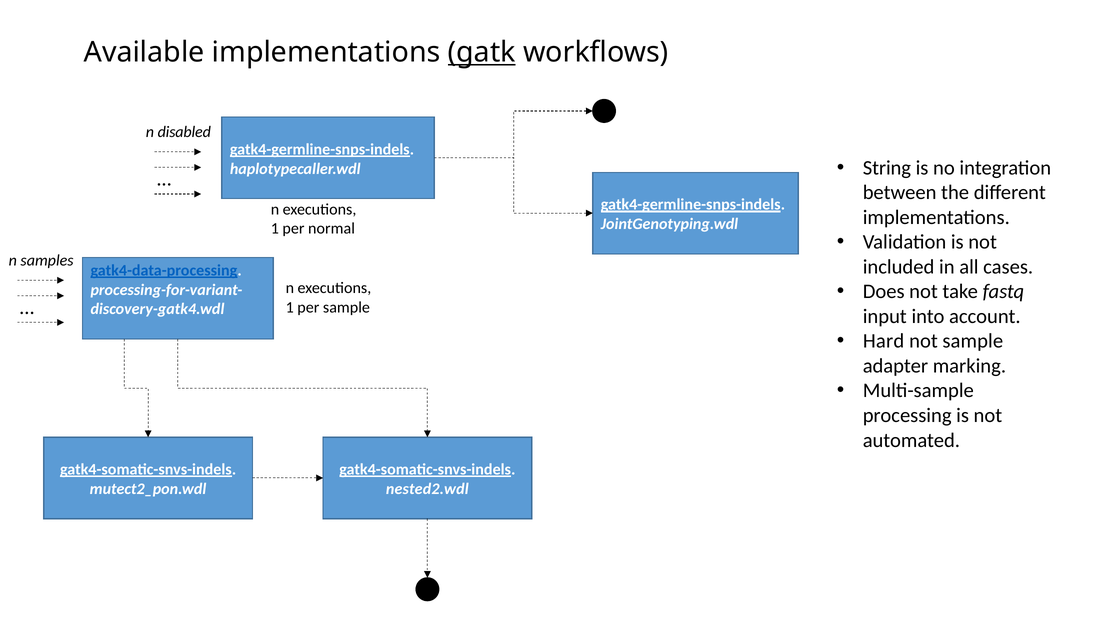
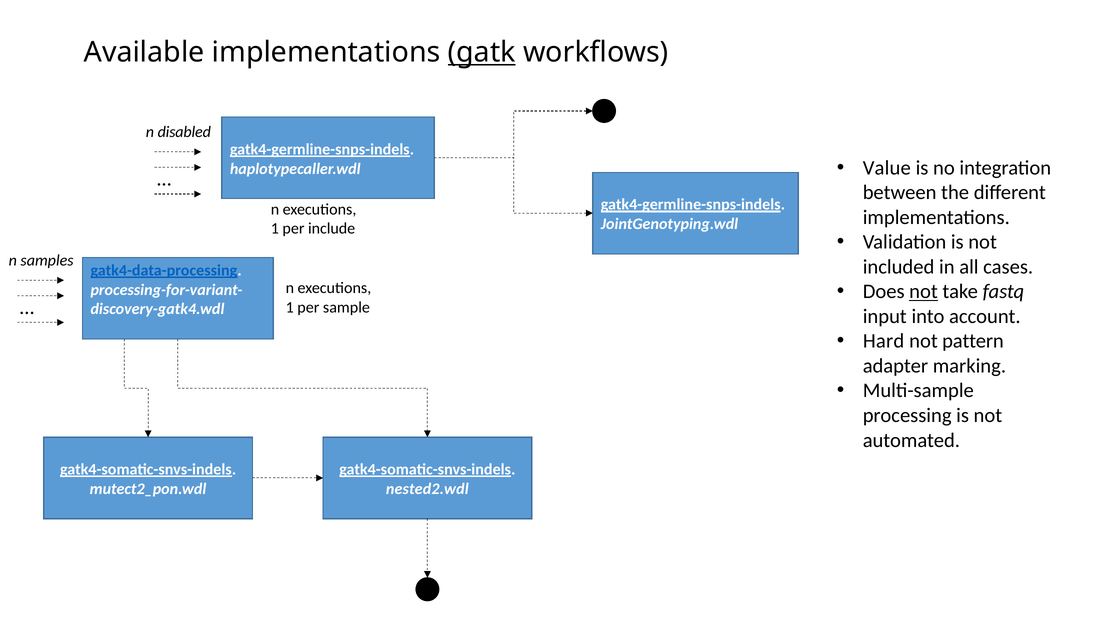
String: String -> Value (887, 168)
normal: normal -> include (332, 229)
not underline: none -> present (923, 292)
not sample: sample -> pattern (973, 341)
